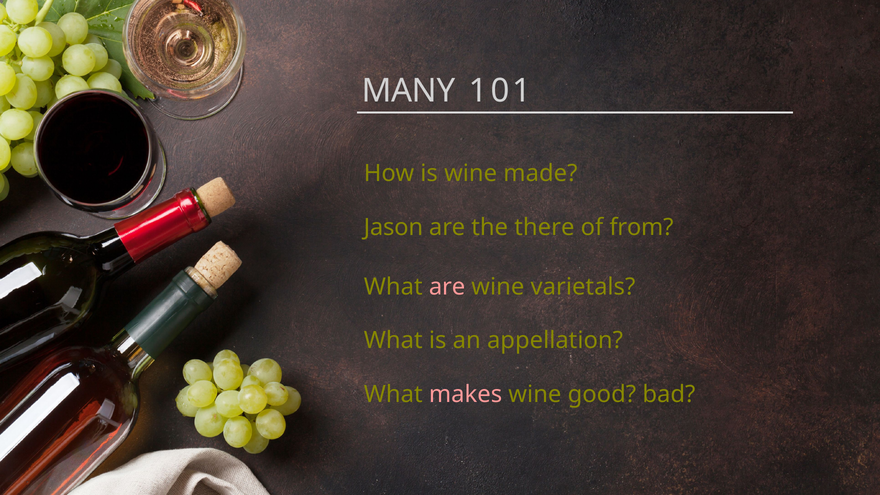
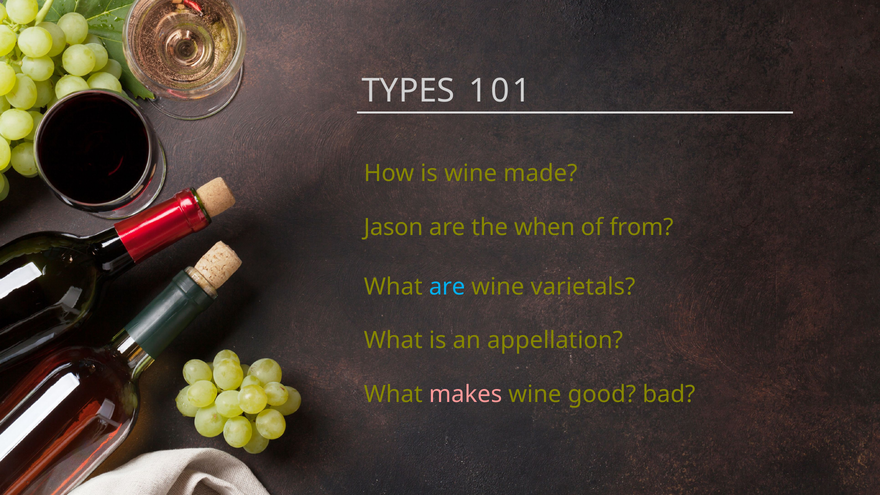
MANY: MANY -> TYPES (408, 91)
there: there -> when (545, 227)
are colour: pink -> light blue (447, 287)
